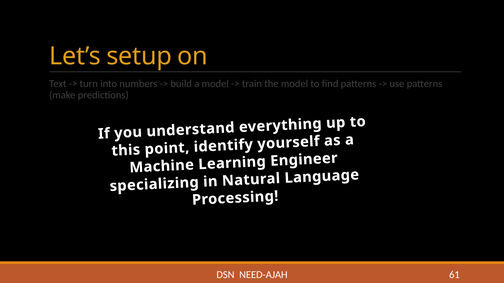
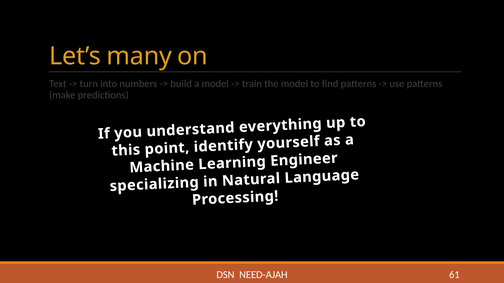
setup: setup -> many (139, 56)
